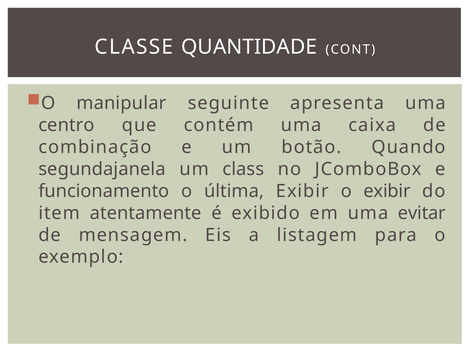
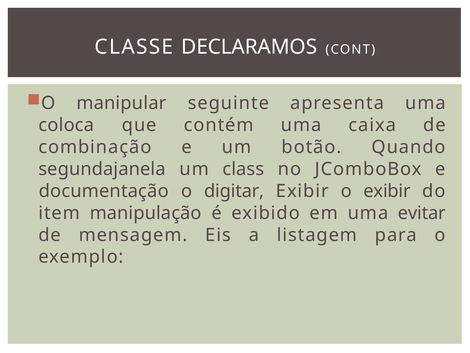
QUANTIDADE: QUANTIDADE -> DECLARAMOS (249, 47)
centro: centro -> coloca (66, 125)
funcionamento: funcionamento -> documentação (104, 191)
última: última -> digitar (234, 191)
atentamente: atentamente -> manipulação (146, 213)
